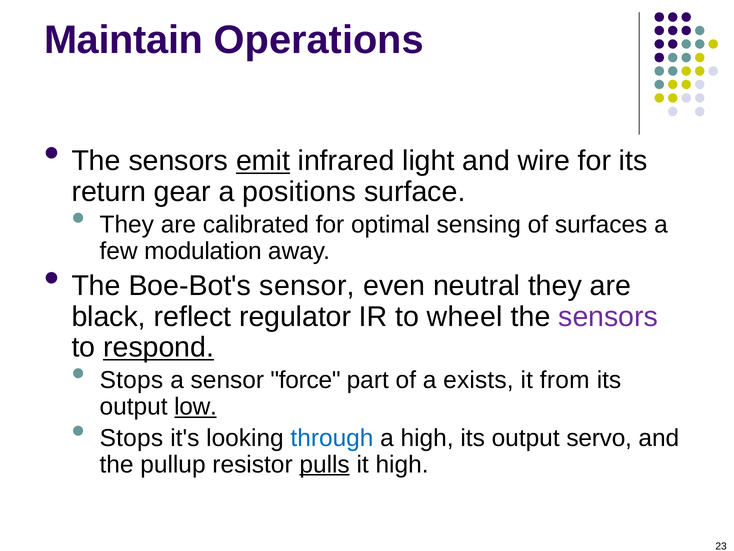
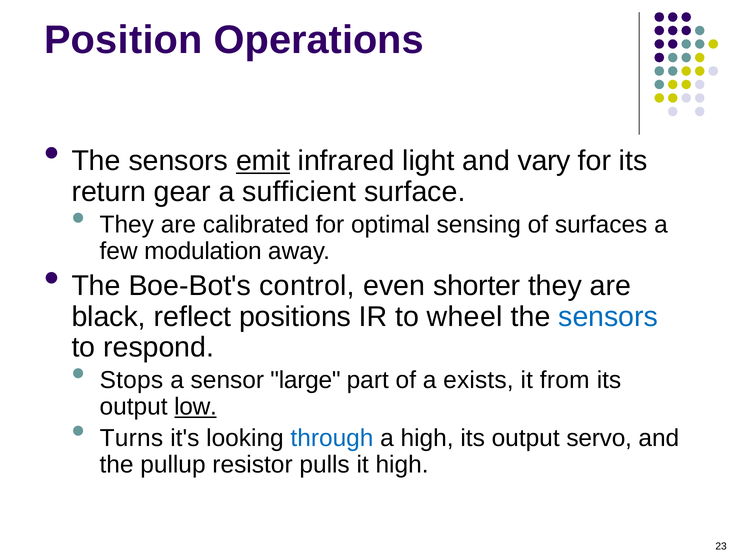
Maintain: Maintain -> Position (123, 40)
wire: wire -> vary (544, 161)
positions: positions -> sufficient (299, 192)
Boe-Bot's sensor: sensor -> control (307, 286)
neutral: neutral -> shorter (477, 286)
regulator: regulator -> positions (295, 316)
sensors colour: purple -> blue (608, 316)
respond underline: present -> none (159, 347)
force: force -> large (306, 380)
Stops: Stops -> Turns (131, 438)
pulls underline: present -> none (325, 464)
